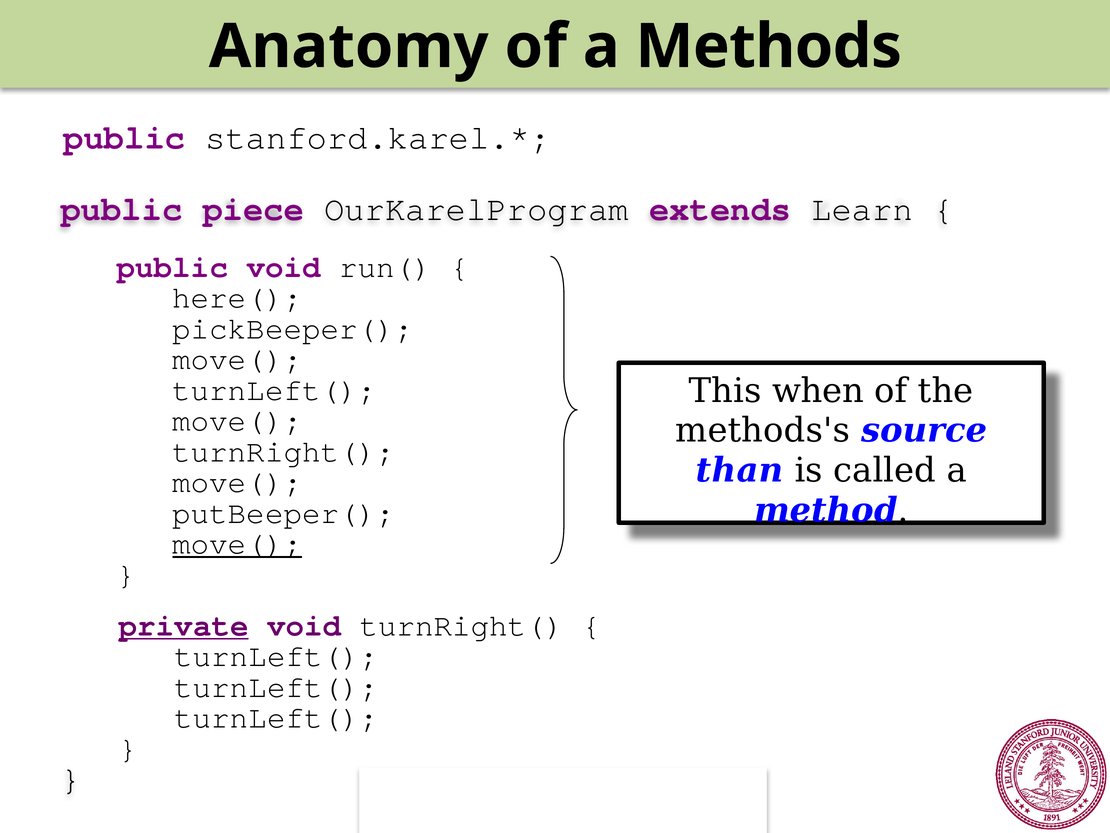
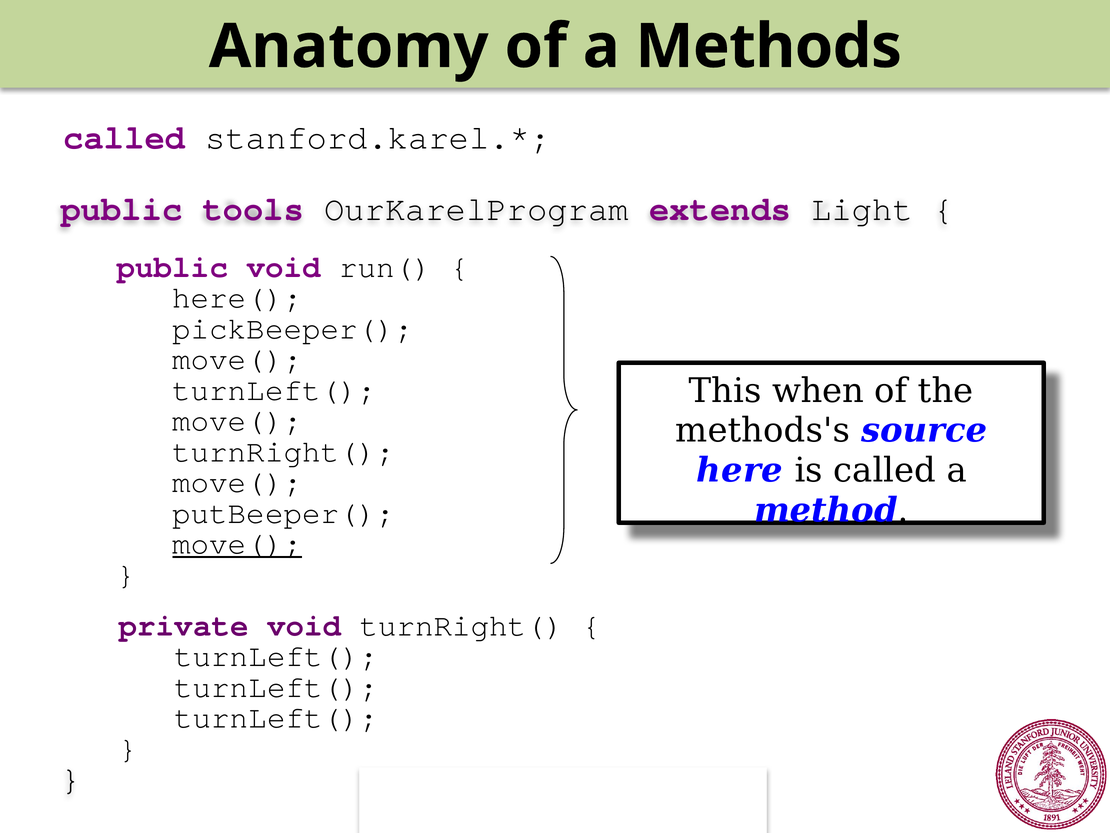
public: public -> called (124, 137)
piece: piece -> tools (253, 209)
Learn: Learn -> Light (862, 209)
than: than -> here (740, 470)
private underline: present -> none (184, 625)
